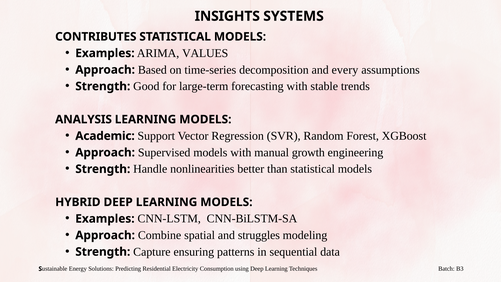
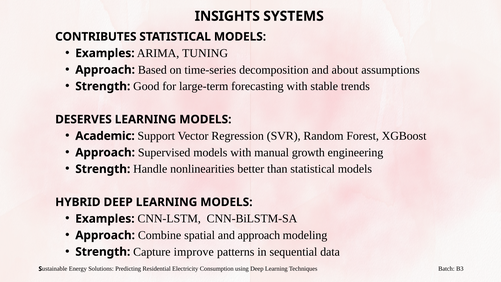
VALUES: VALUES -> TUNING (205, 53)
every: every -> about (345, 70)
ANALYSIS: ANALYSIS -> DESERVES (83, 119)
and struggles: struggles -> approach (259, 235)
ensuring: ensuring -> improve (194, 252)
